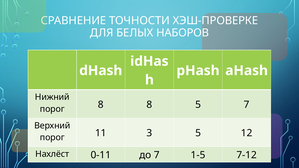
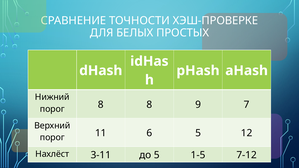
НАБОРОВ: НАБОРОВ -> ПРОСТЫХ (183, 33)
8 5: 5 -> 9 (198, 105)
3: 3 -> 6 (149, 133)
0-11: 0-11 -> 3-11 (101, 155)
до 7: 7 -> 5 (157, 155)
